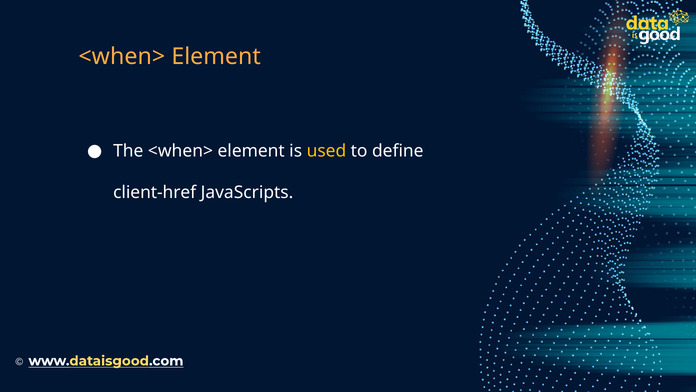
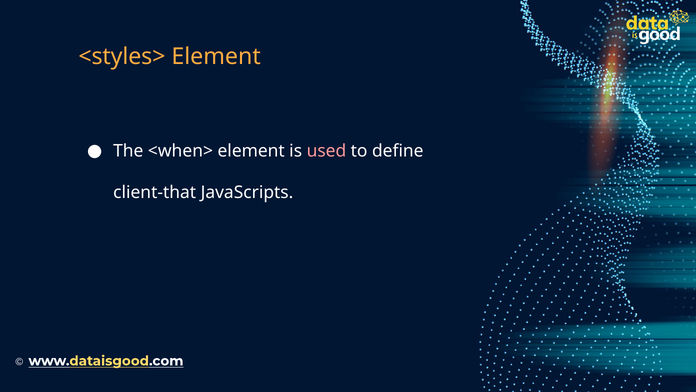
<when>: <when> -> <styles> (122, 56)
used colour: yellow -> pink (326, 151)
client-href: client-href -> client-that (155, 192)
